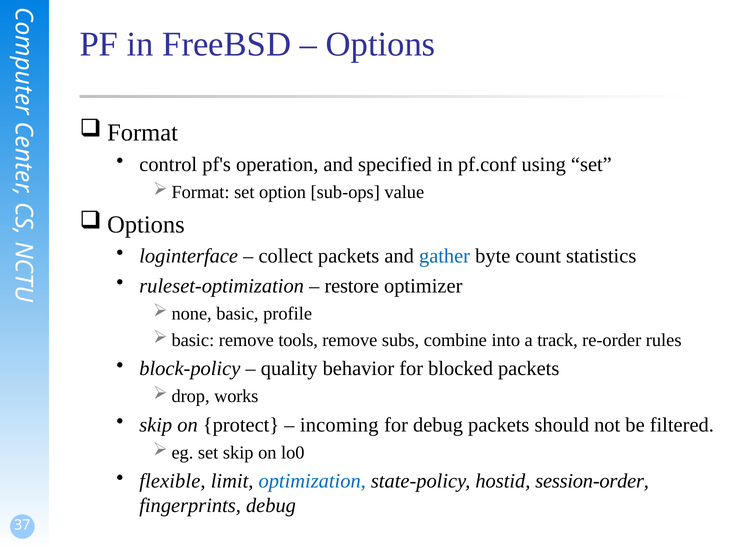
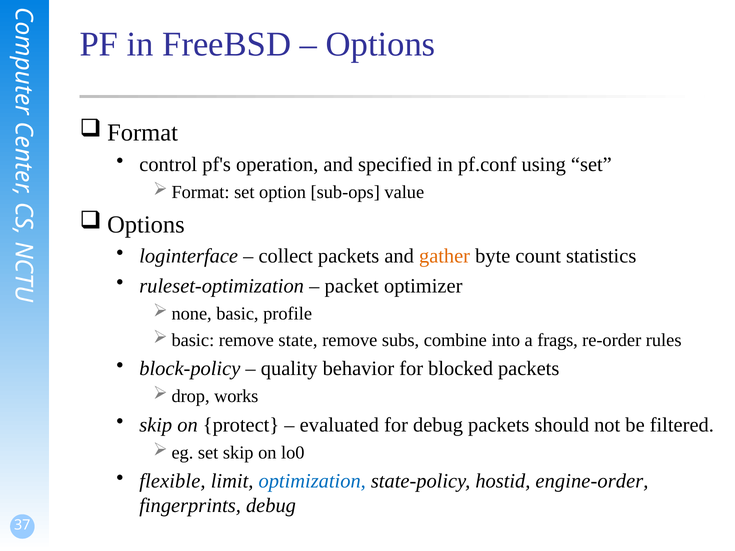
gather colour: blue -> orange (445, 256)
restore: restore -> packet (352, 286)
tools: tools -> state (298, 340)
track: track -> frags (558, 340)
incoming: incoming -> evaluated (339, 425)
session-order: session-order -> engine-order (592, 481)
